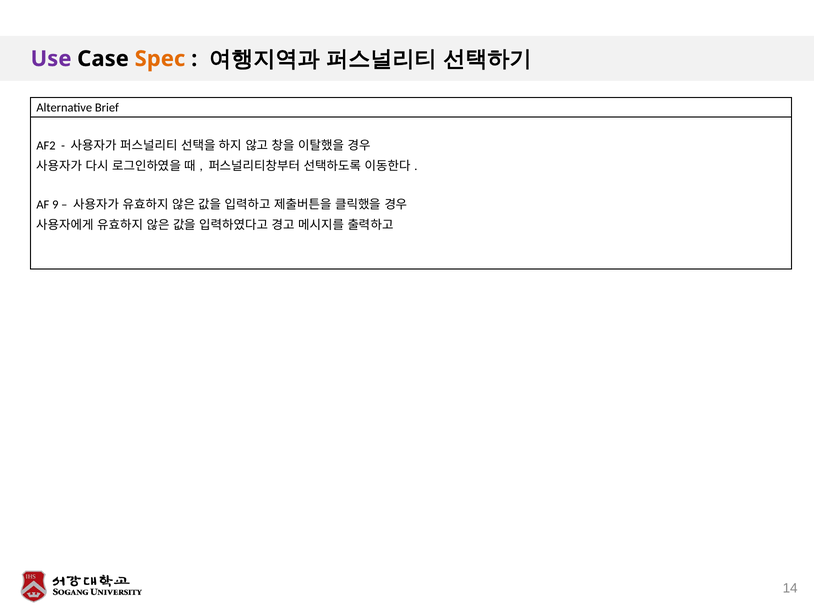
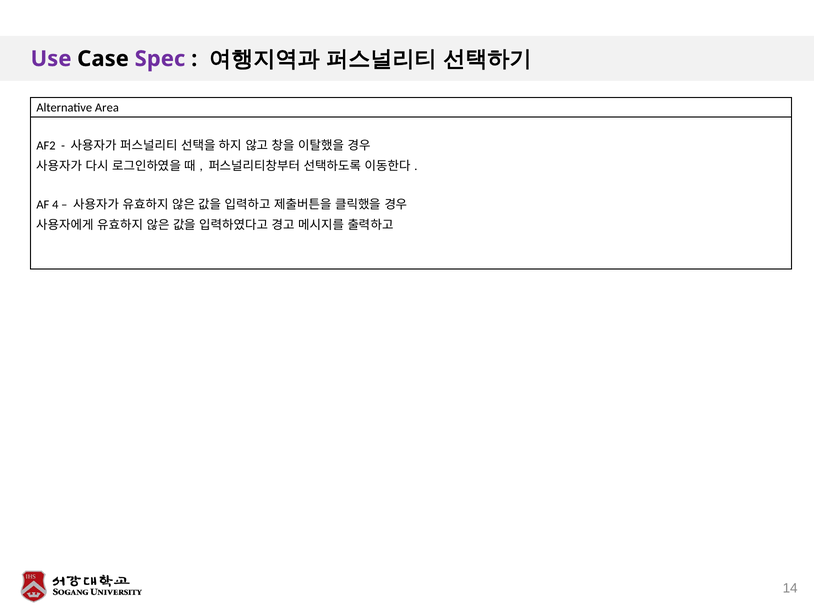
Spec colour: orange -> purple (160, 59)
Brief: Brief -> Area (107, 108)
9: 9 -> 4 (55, 205)
